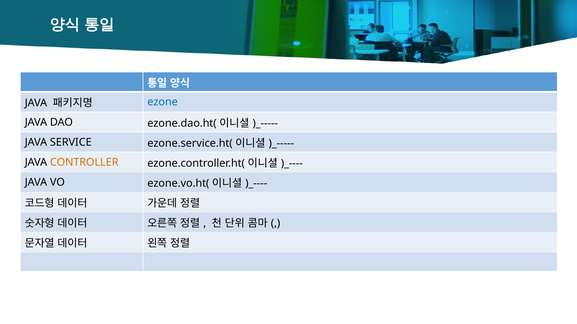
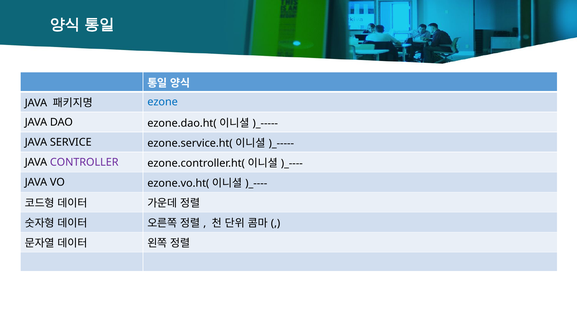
CONTROLLER colour: orange -> purple (84, 162)
